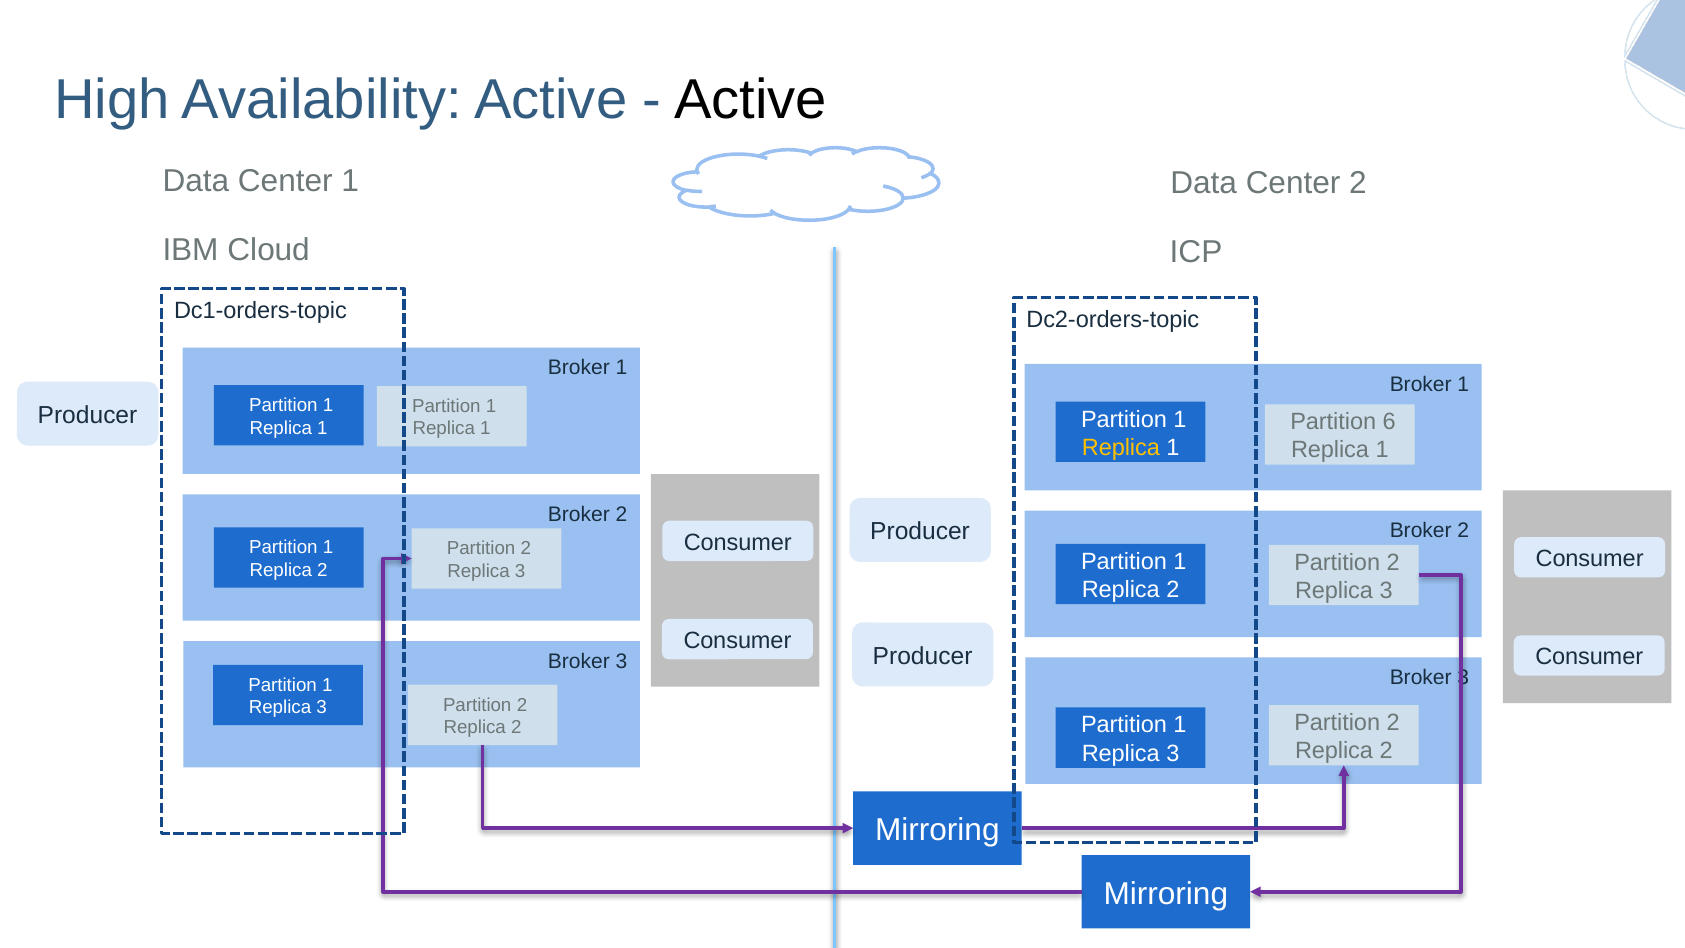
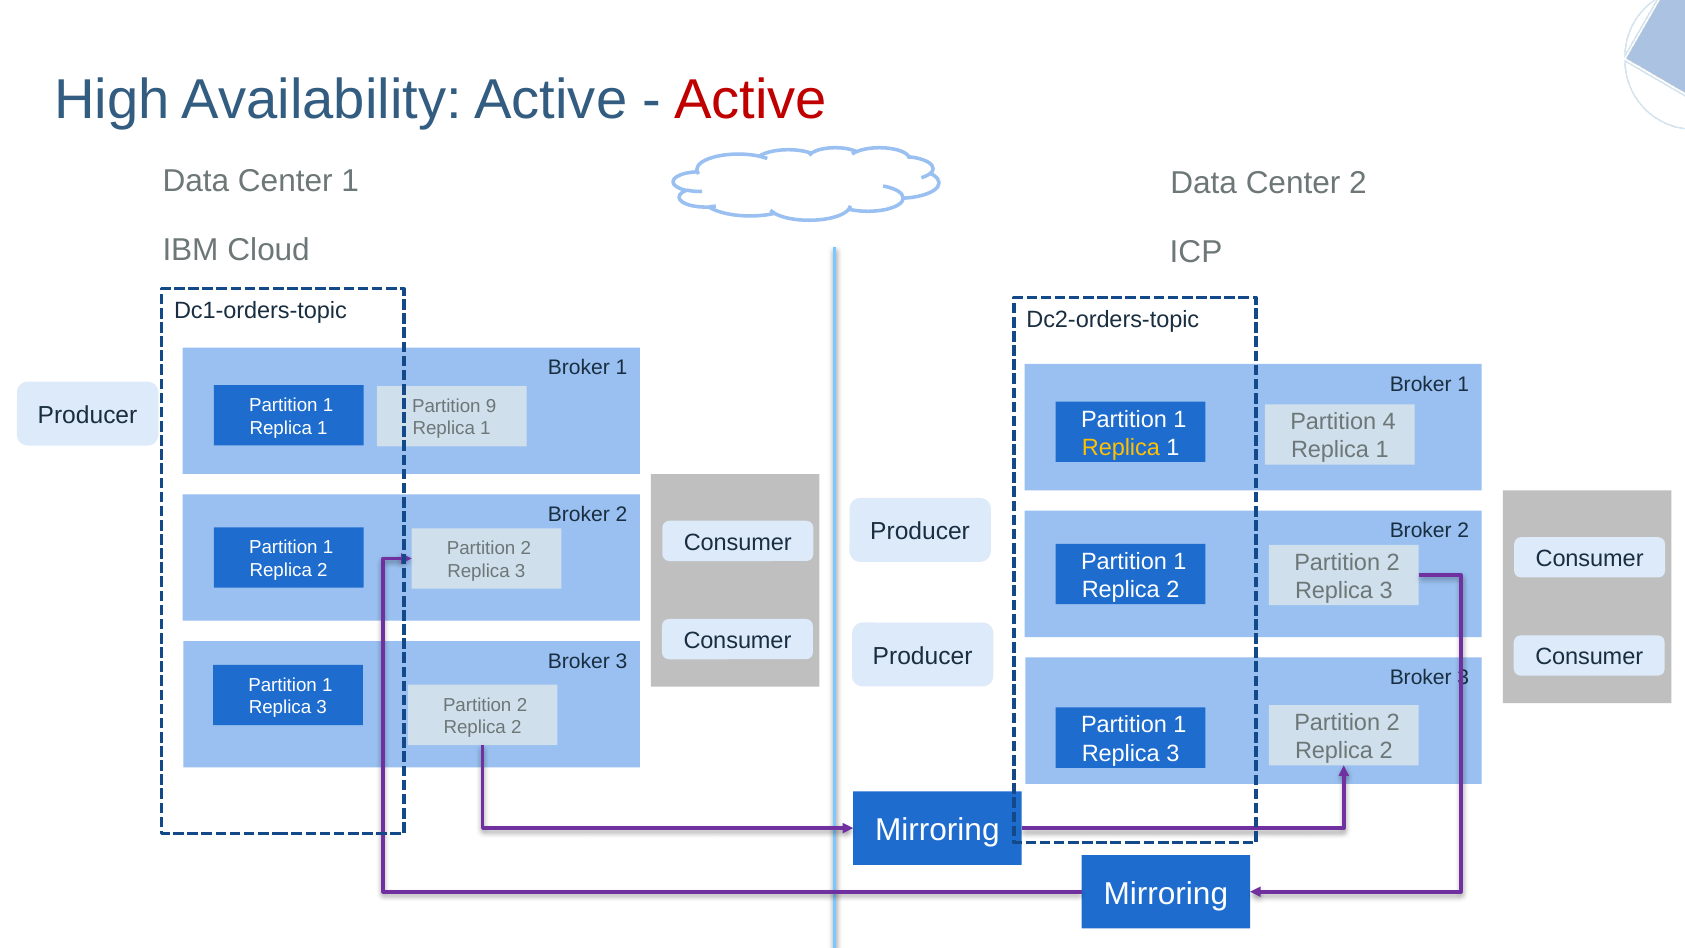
Active colour: black -> red (751, 100)
1: 1 -> 9 (491, 406)
6: 6 -> 4 (1389, 422)
